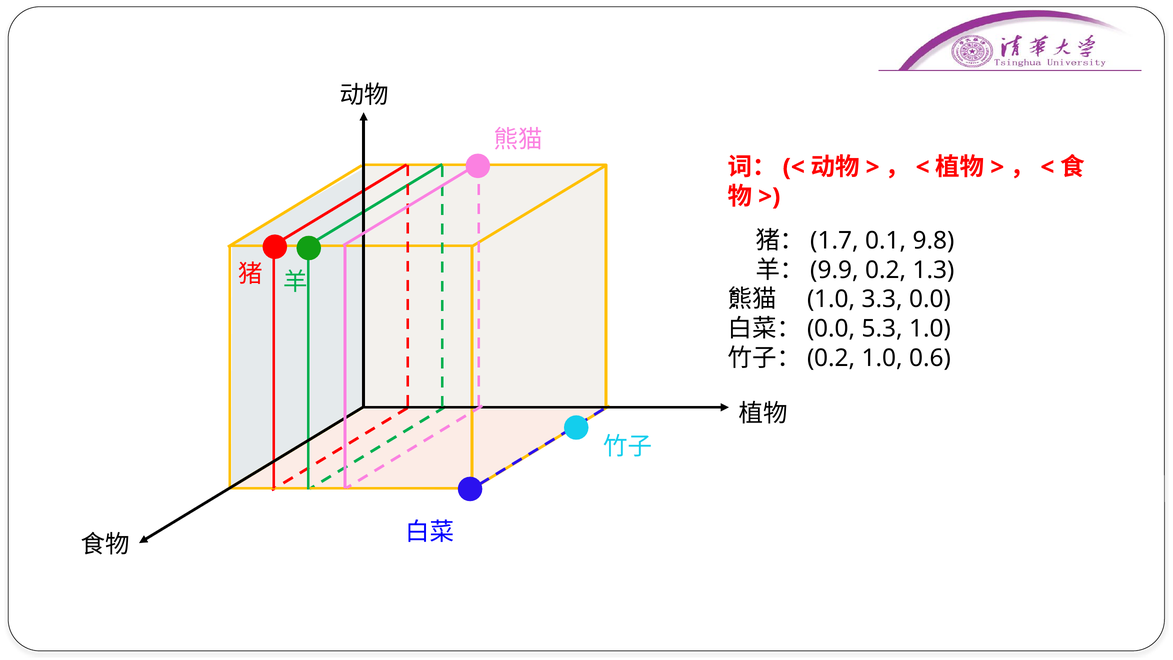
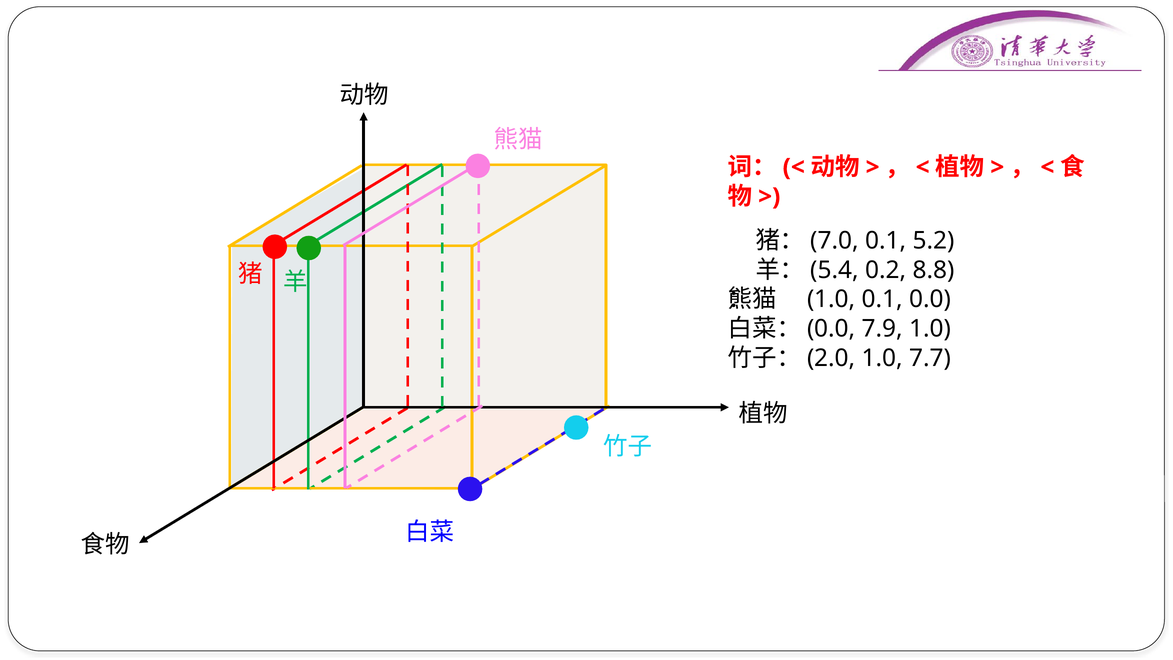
1.7: 1.7 -> 7.0 (835, 241)
9.8: 9.8 -> 5.2 (934, 241)
9.9: 9.9 -> 5.4 (835, 270)
1.3: 1.3 -> 8.8 (934, 270)
1.0 3.3: 3.3 -> 0.1 (882, 299)
5.3: 5.3 -> 7.9 (882, 329)
0.2: 0.2 -> 2.0 (831, 358)
0.6: 0.6 -> 7.7 (930, 358)
